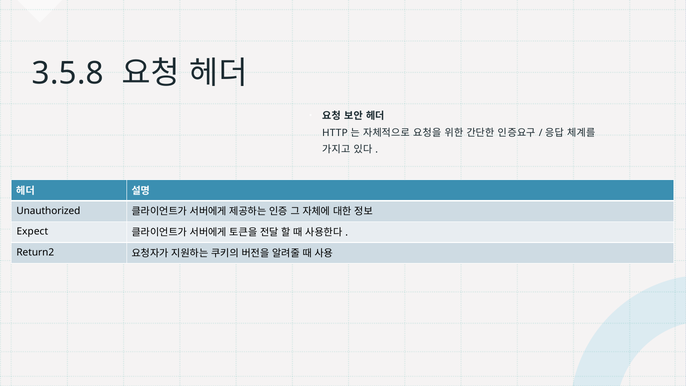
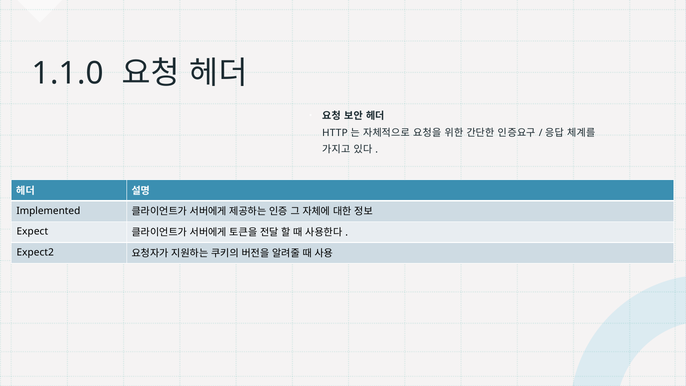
3.5.8: 3.5.8 -> 1.1.0 (68, 73)
Unauthorized: Unauthorized -> Implemented (48, 211)
Return2: Return2 -> Expect2 (35, 252)
